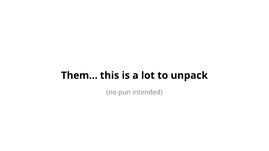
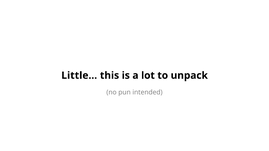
Them…: Them… -> Little… (79, 76)
